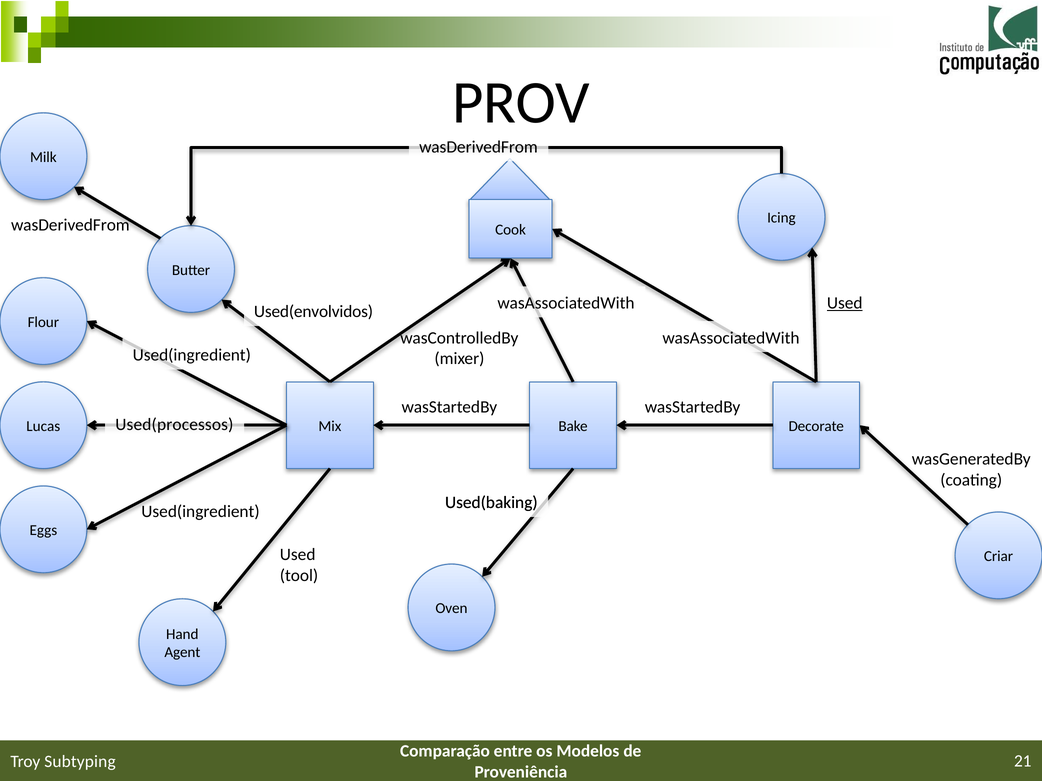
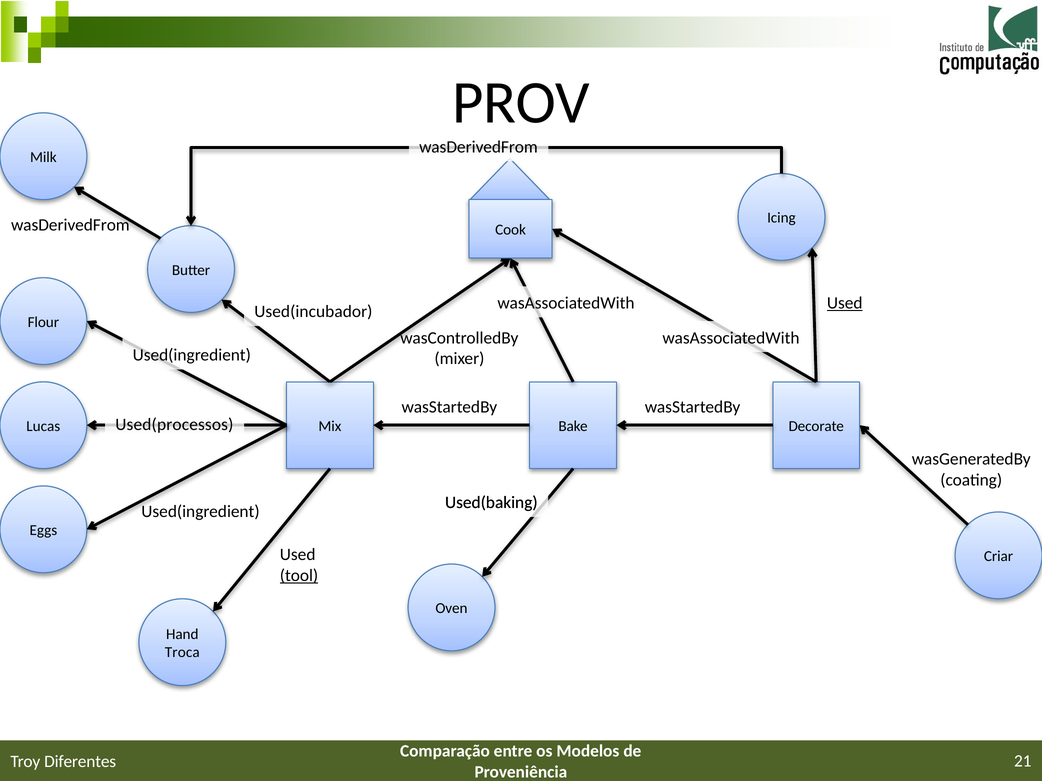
Used(envolvidos: Used(envolvidos -> Used(incubador (313, 312)
tool underline: none -> present (299, 576)
Agent: Agent -> Troca (182, 653)
Subtyping: Subtyping -> Diferentes (80, 762)
